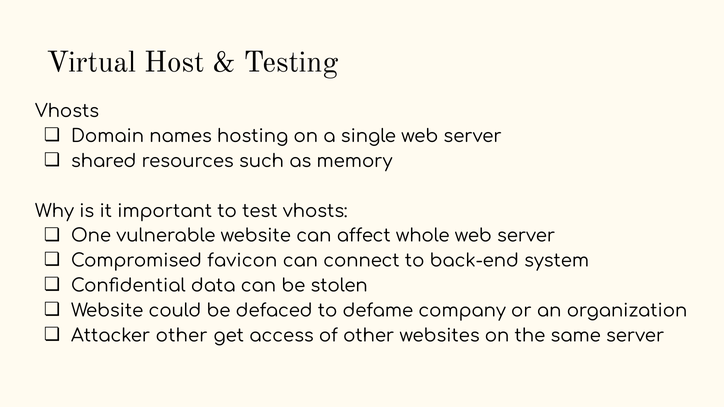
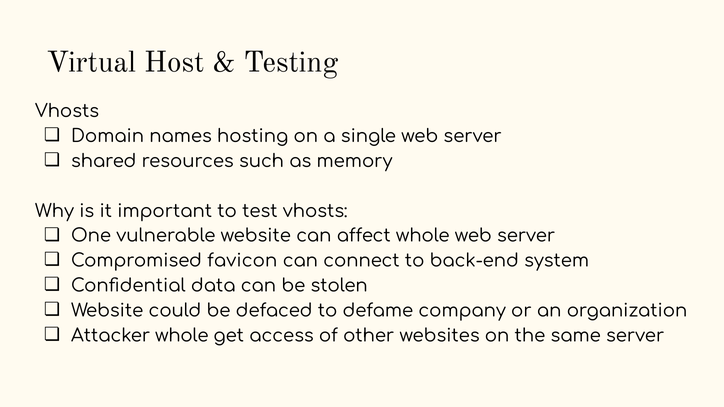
Attacker other: other -> whole (182, 336)
